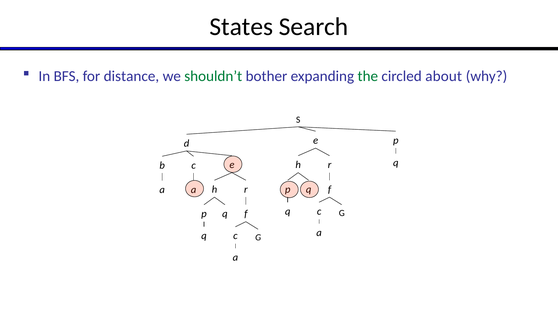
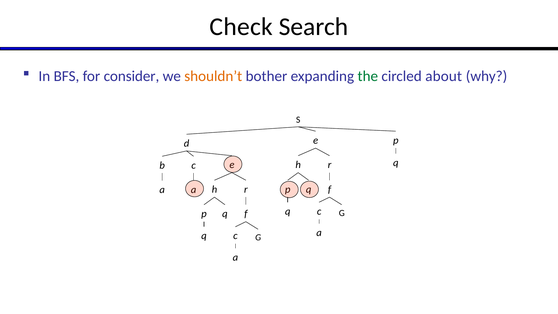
States: States -> Check (241, 27)
distance: distance -> consider (131, 76)
shouldn’t colour: green -> orange (213, 76)
